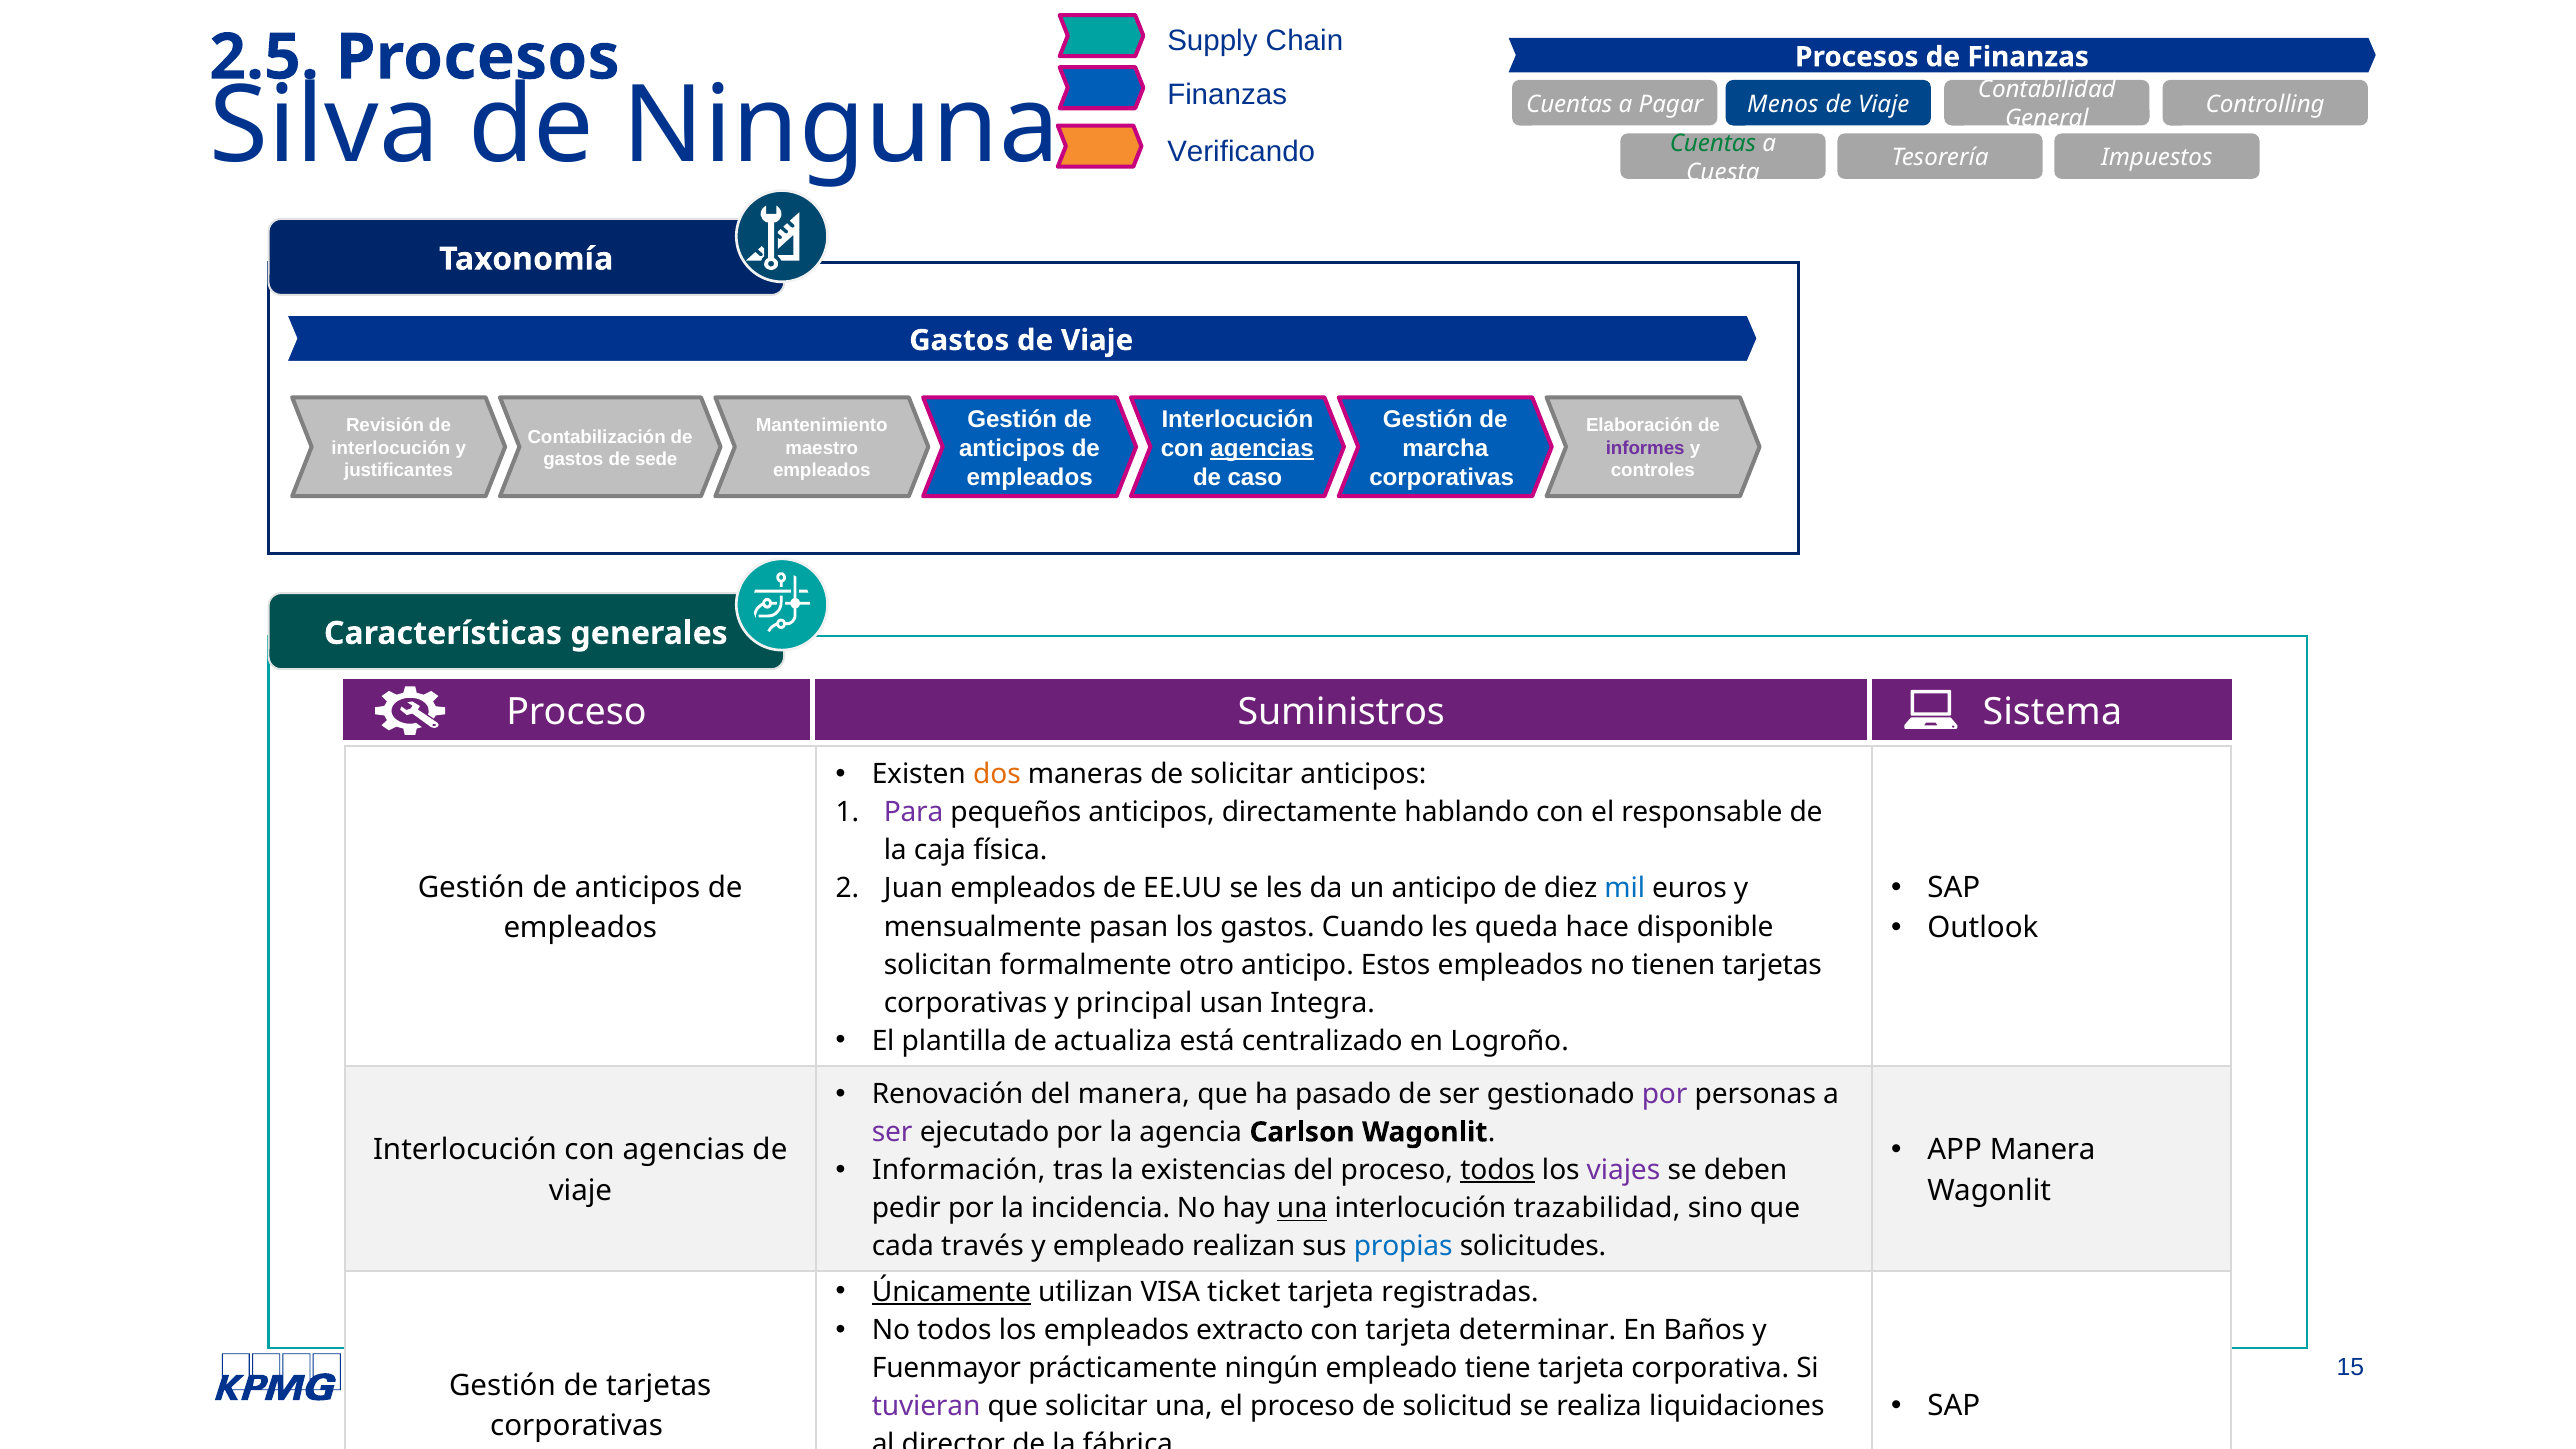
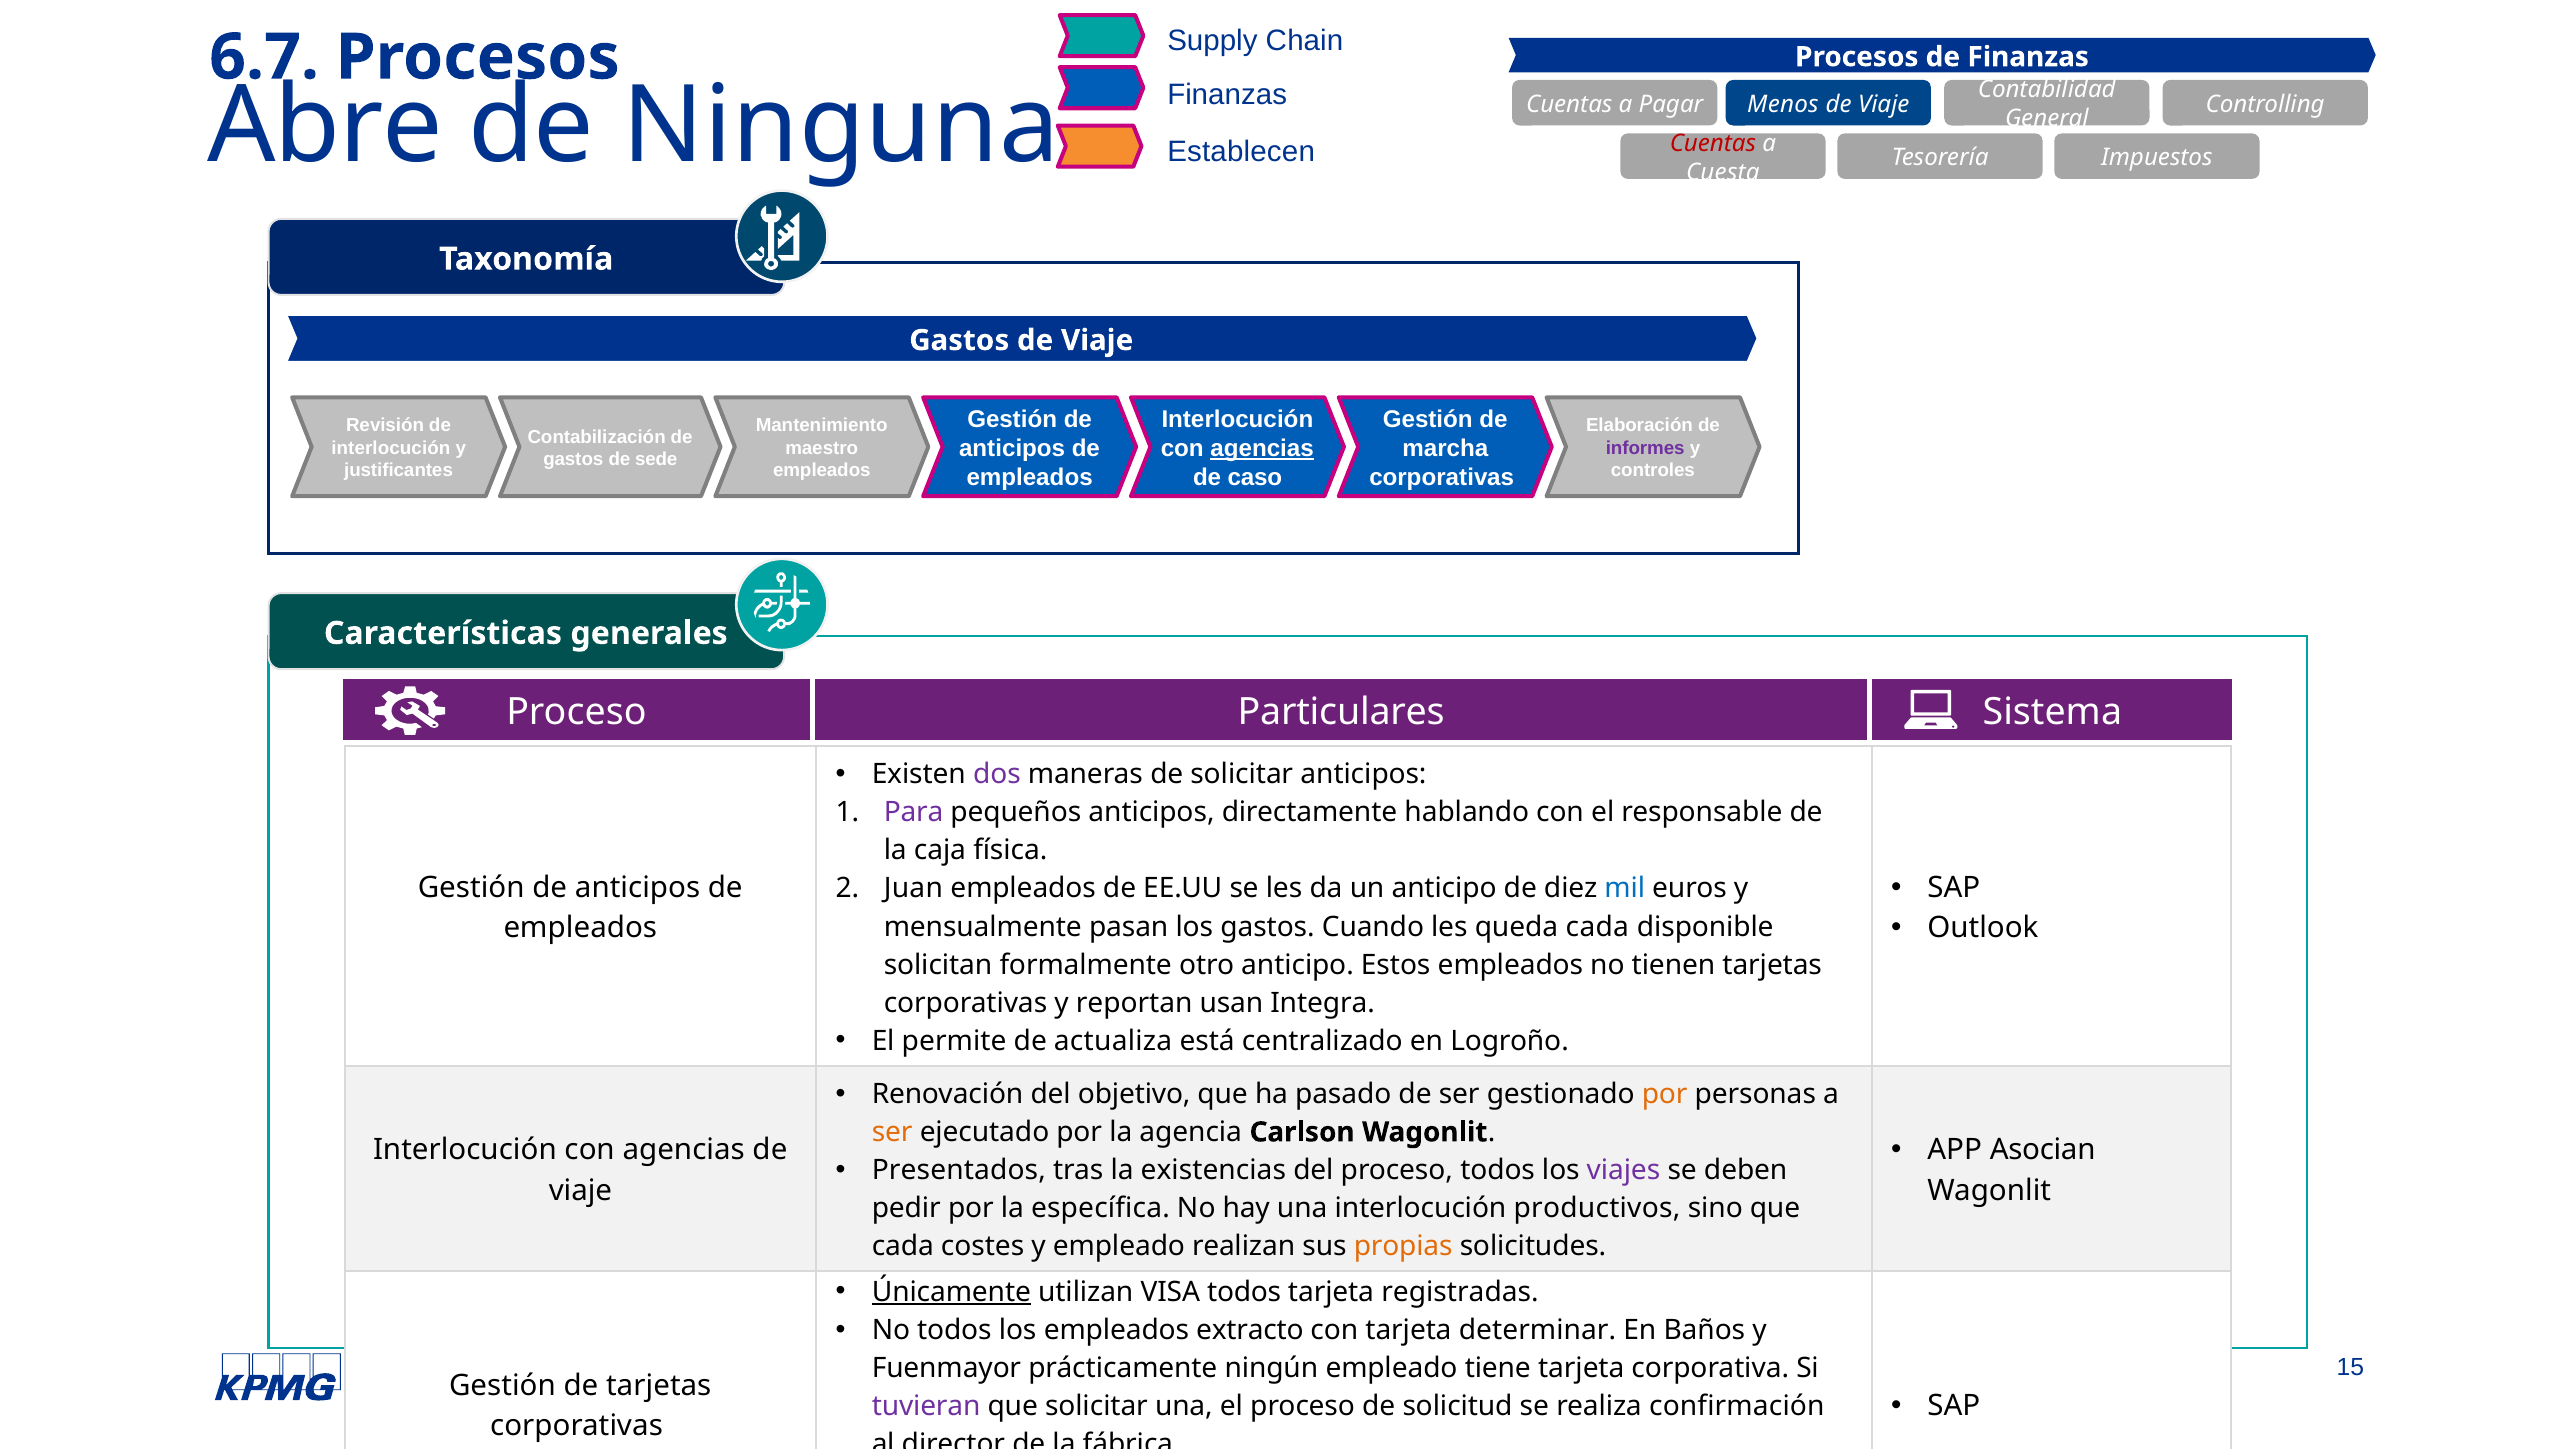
2.5: 2.5 -> 6.7 (264, 57)
Silva: Silva -> Abre (325, 126)
Cuentas colour: green -> red (1713, 143)
Verificando: Verificando -> Establecen (1241, 151)
Suministros: Suministros -> Particulares (1341, 712)
dos colour: orange -> purple (997, 775)
queda hace: hace -> cada (1597, 927)
principal: principal -> reportan (1134, 1003)
plantilla: plantilla -> permite (954, 1041)
del manera: manera -> objetivo (1134, 1094)
por colour: purple -> orange (1665, 1094)
ser colour: purple -> orange (892, 1132)
APP Manera: Manera -> Asocian (2043, 1150)
Información: Información -> Presentados (959, 1170)
todos underline: present -> none (1498, 1170)
incidencia: incidencia -> específica (1100, 1208)
una underline: present -> none (1302, 1208)
trazabilidad: trazabilidad -> productivos (1597, 1208)
través: través -> costes (983, 1246)
propias colour: blue -> orange (1403, 1246)
VISA ticket: ticket -> todos (1244, 1292)
liquidaciones: liquidaciones -> confirmación (1737, 1406)
